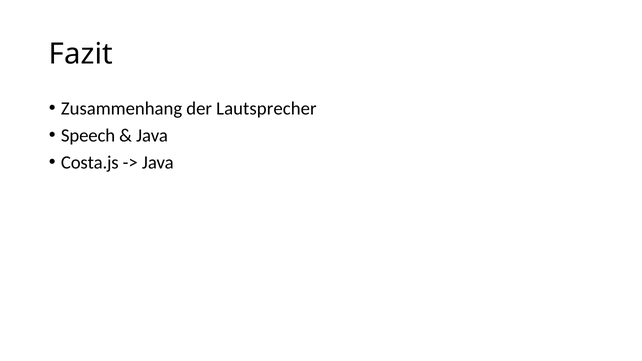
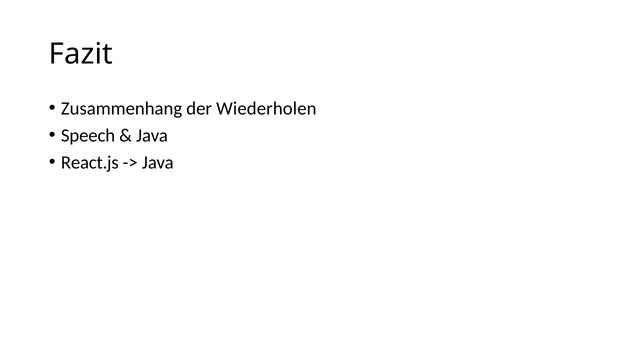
Lautsprecher: Lautsprecher -> Wiederholen (266, 109)
Costa.js: Costa.js -> React.js (90, 162)
